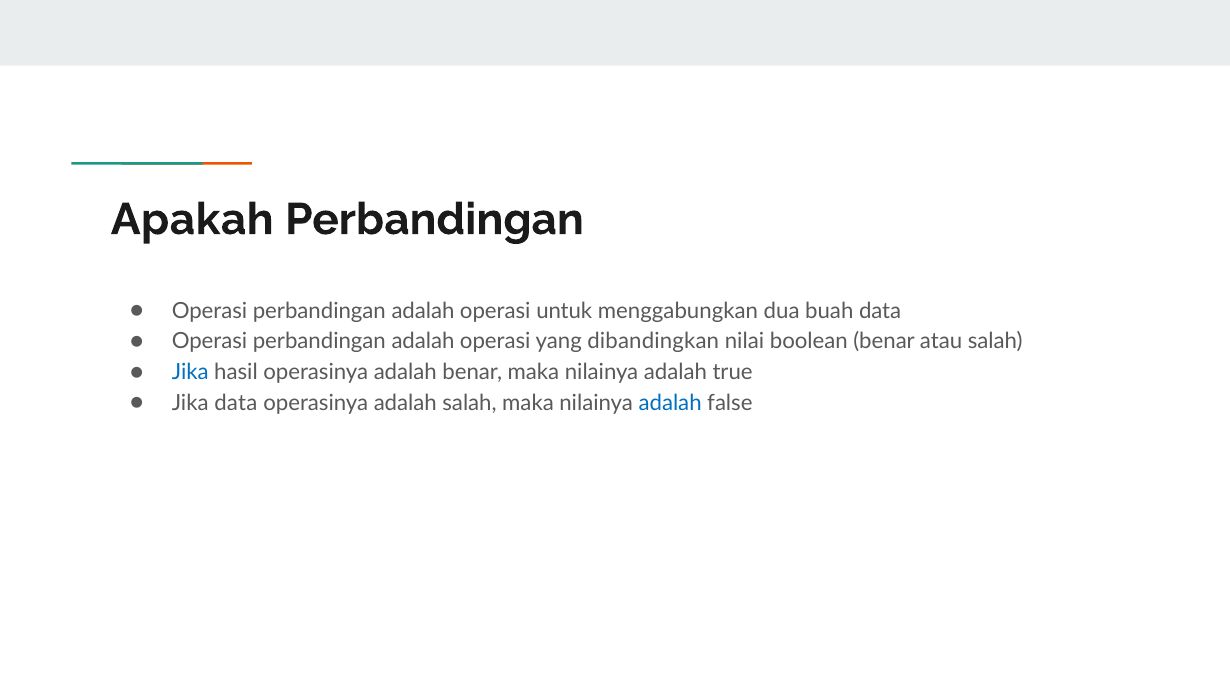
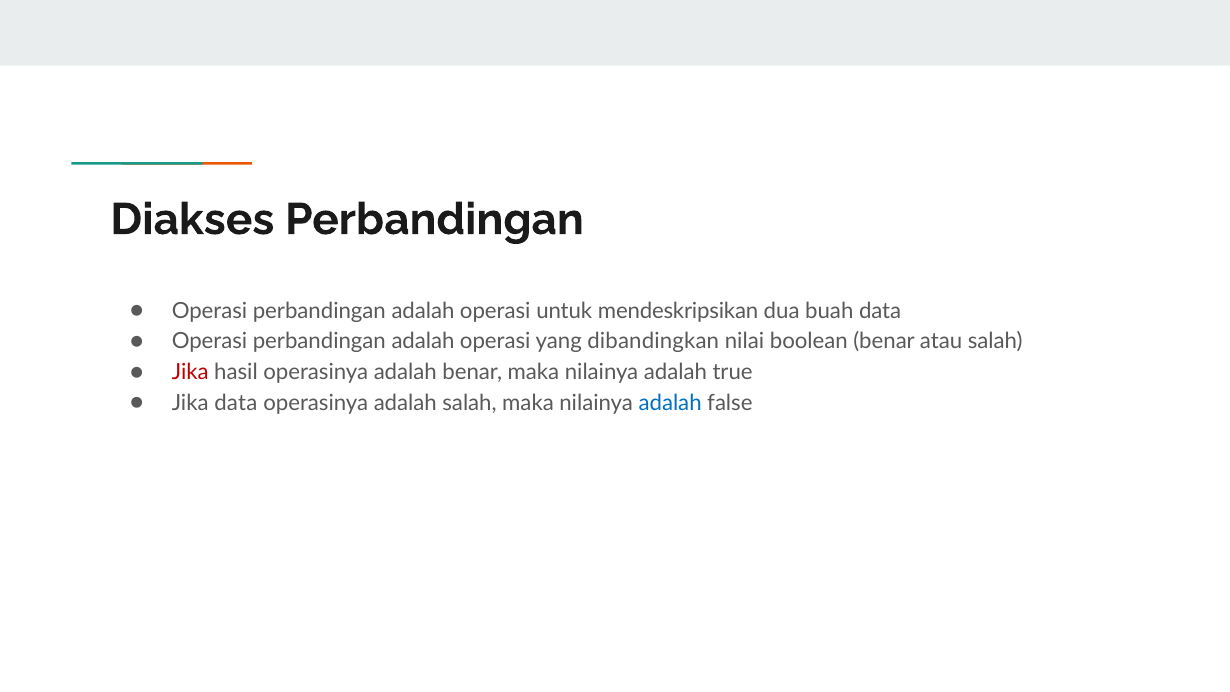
Apakah: Apakah -> Diakses (192, 219)
menggabungkan: menggabungkan -> mendeskripsikan (678, 311)
Jika colour: blue -> red (190, 372)
